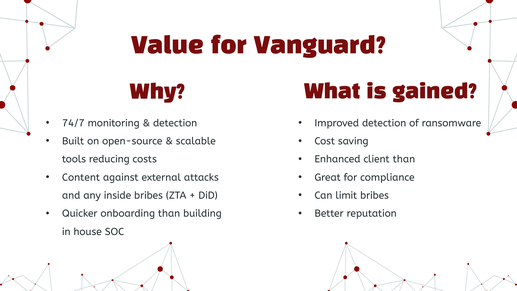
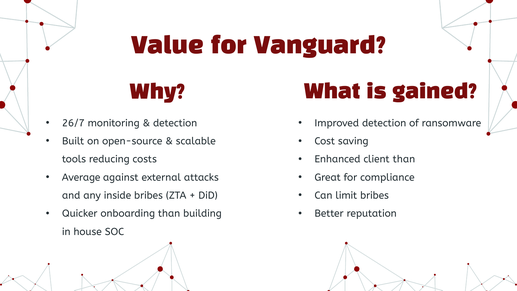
74/7: 74/7 -> 26/7 (73, 123)
Content: Content -> Average (81, 177)
